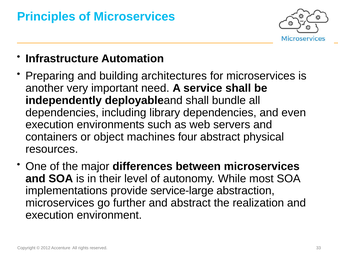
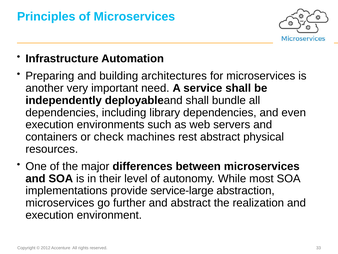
object: object -> check (109, 137)
four: four -> rest (188, 137)
